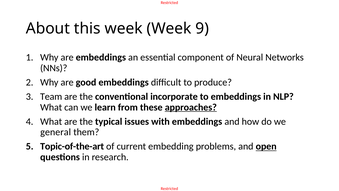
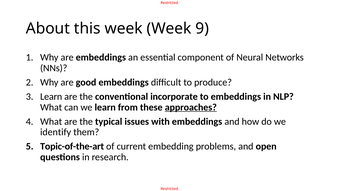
Team: Team -> Learn (51, 96)
general: general -> identify (56, 132)
open underline: present -> none (266, 146)
